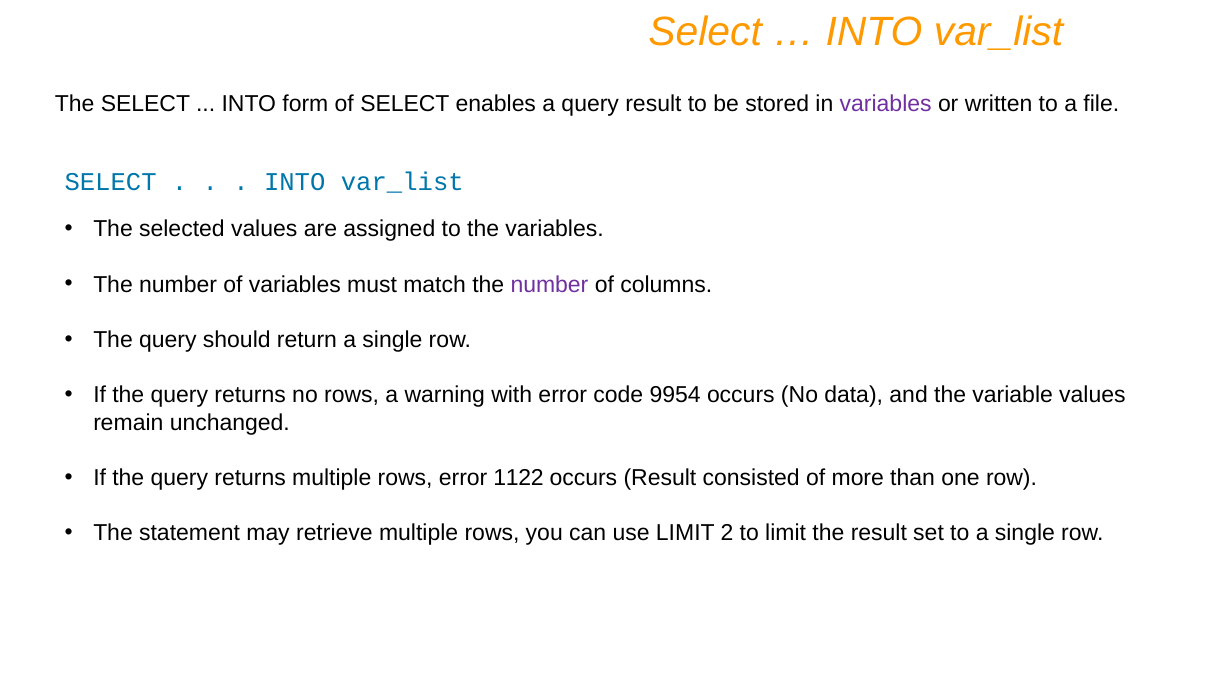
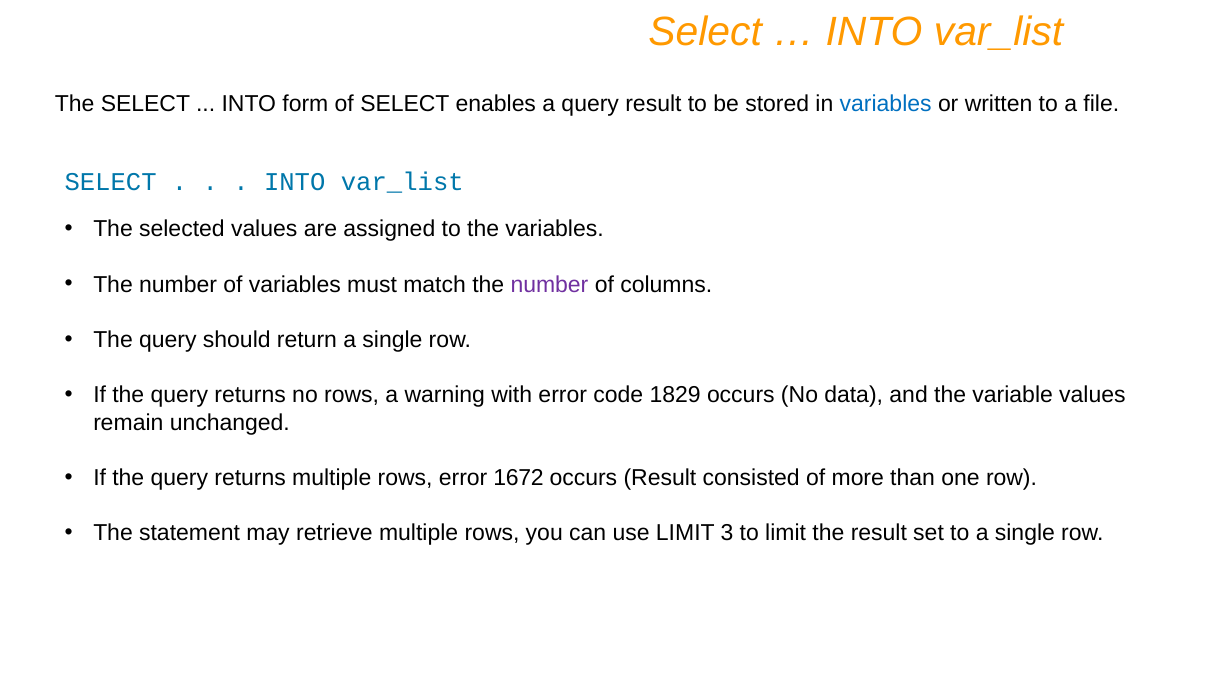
variables colour: purple -> blue (886, 104)
9954: 9954 -> 1829 (675, 395)
1122: 1122 -> 1672 (519, 478)
2: 2 -> 3 (727, 533)
